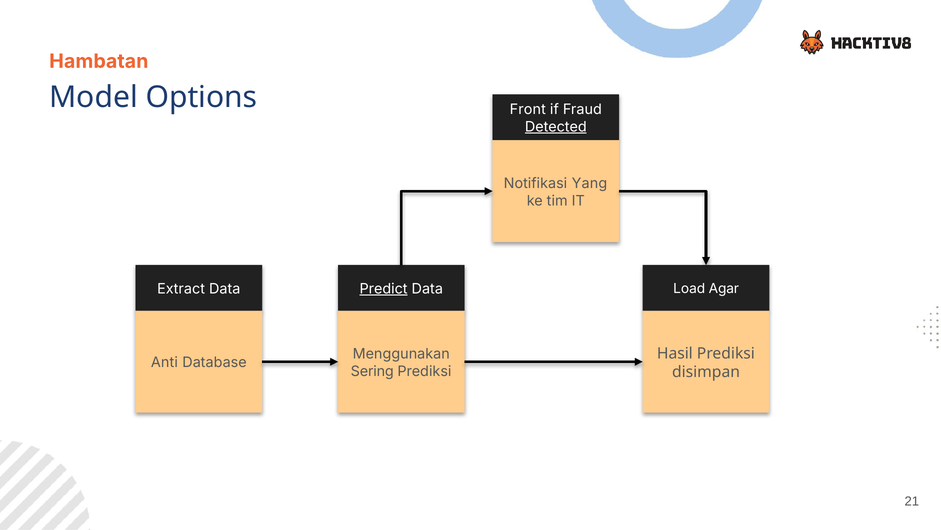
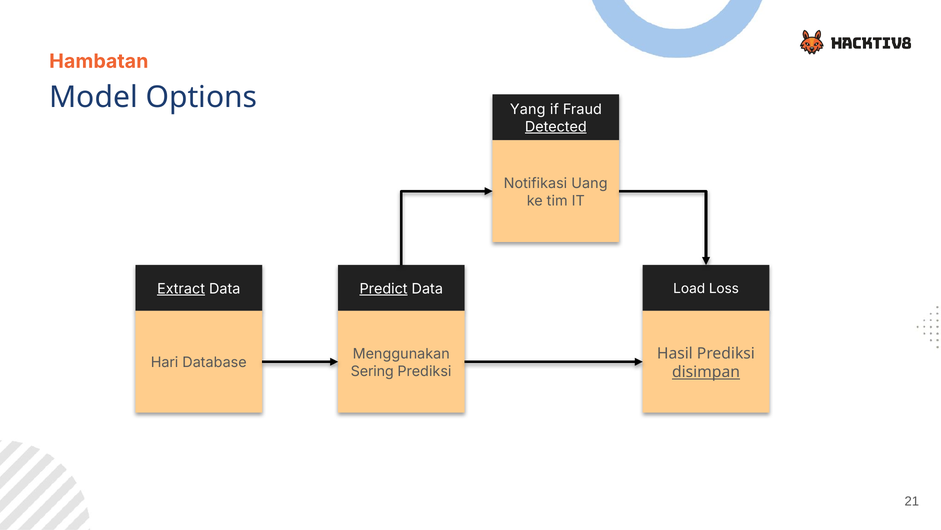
Front: Front -> Yang (528, 109)
Yang: Yang -> Uang (589, 183)
Extract underline: none -> present (181, 289)
Agar: Agar -> Loss (724, 289)
Anti: Anti -> Hari (165, 362)
disimpan underline: none -> present (706, 372)
